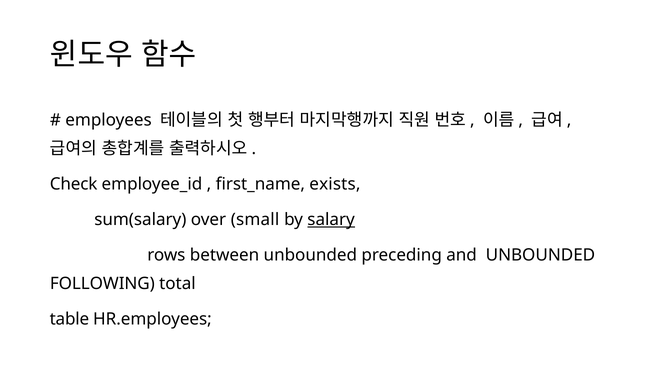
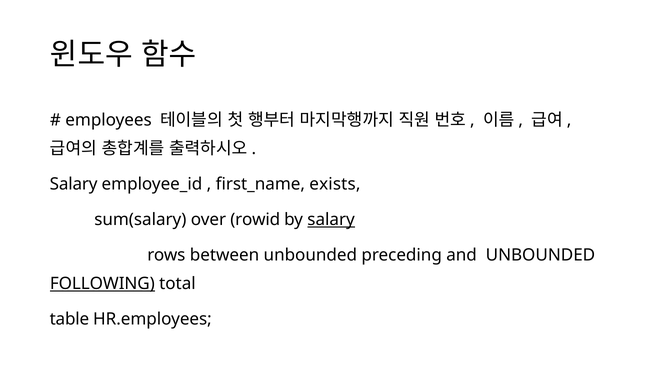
Check: Check -> Salary (74, 184)
small: small -> rowid (255, 220)
FOLLOWING underline: none -> present (102, 284)
